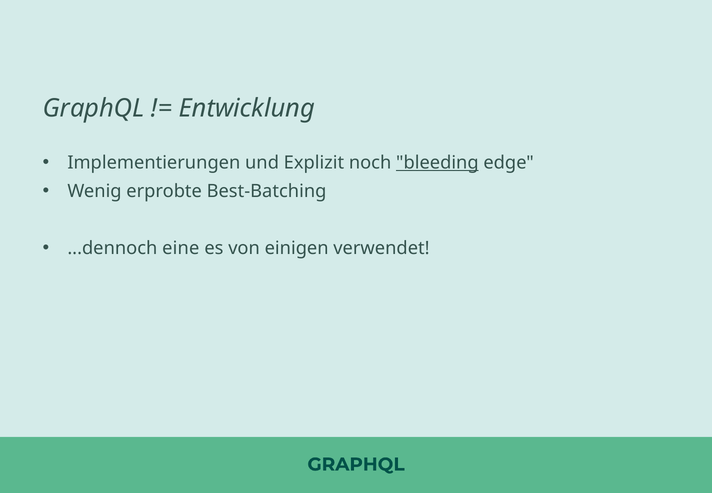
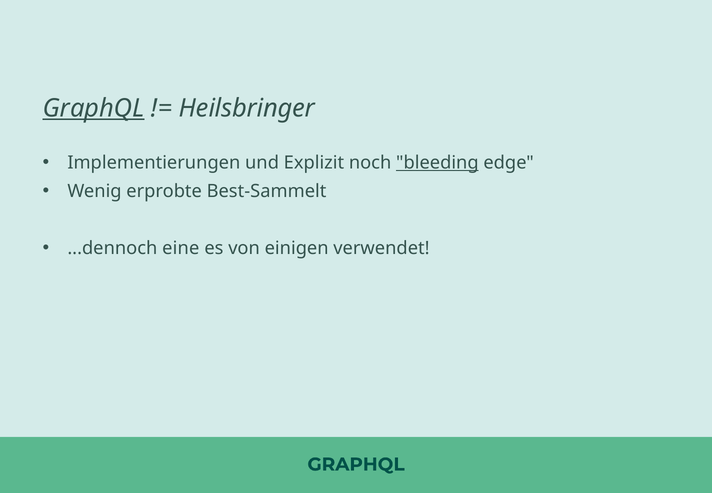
GraphQL underline: none -> present (94, 108)
Entwicklung: Entwicklung -> Heilsbringer (247, 108)
Best-Batching: Best-Batching -> Best-Sammelt (267, 191)
